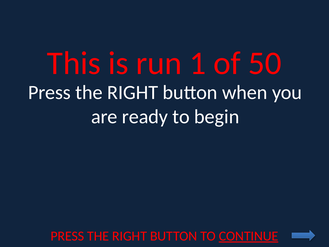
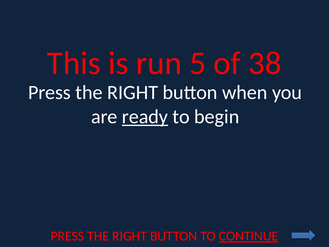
1: 1 -> 5 (198, 63)
50: 50 -> 38 (265, 63)
ready underline: none -> present (145, 117)
